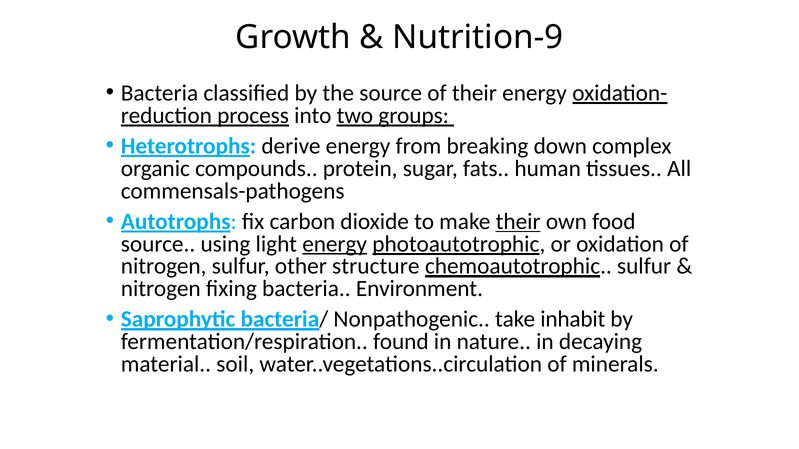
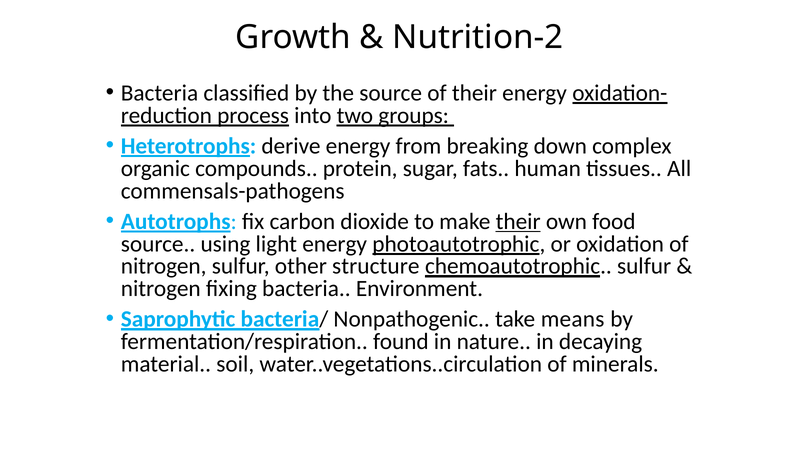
Nutrition-9: Nutrition-9 -> Nutrition-2 (478, 37)
energy underline: present -> none (335, 244)
inhabit: inhabit -> means (573, 320)
